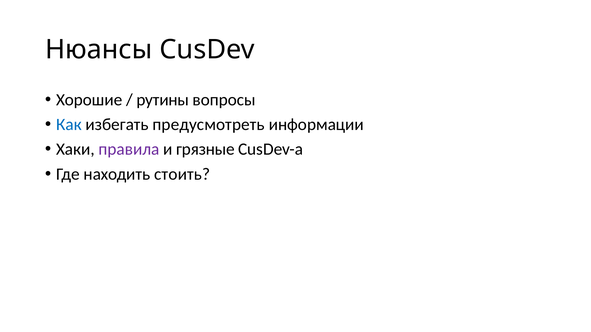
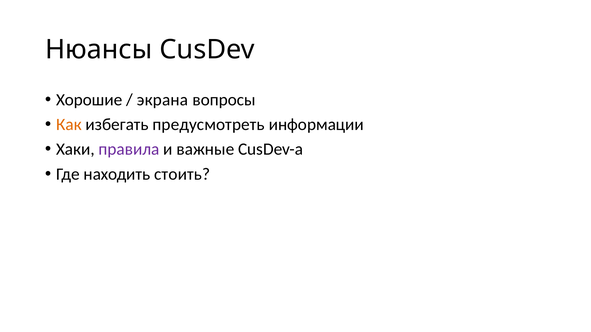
рутины: рутины -> экрана (163, 100)
Как colour: blue -> orange (69, 125)
грязные: грязные -> важные (205, 149)
